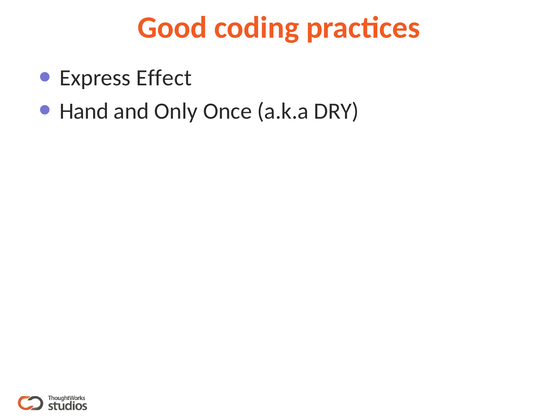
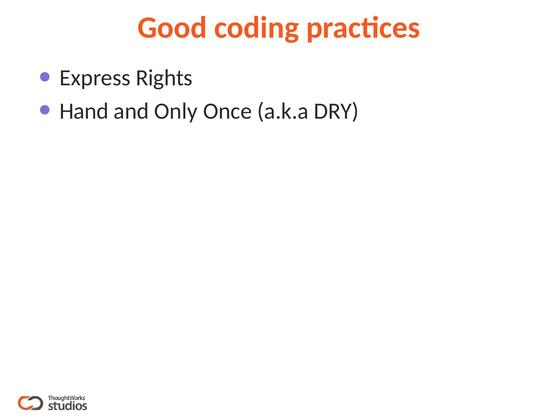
Effect: Effect -> Rights (164, 78)
